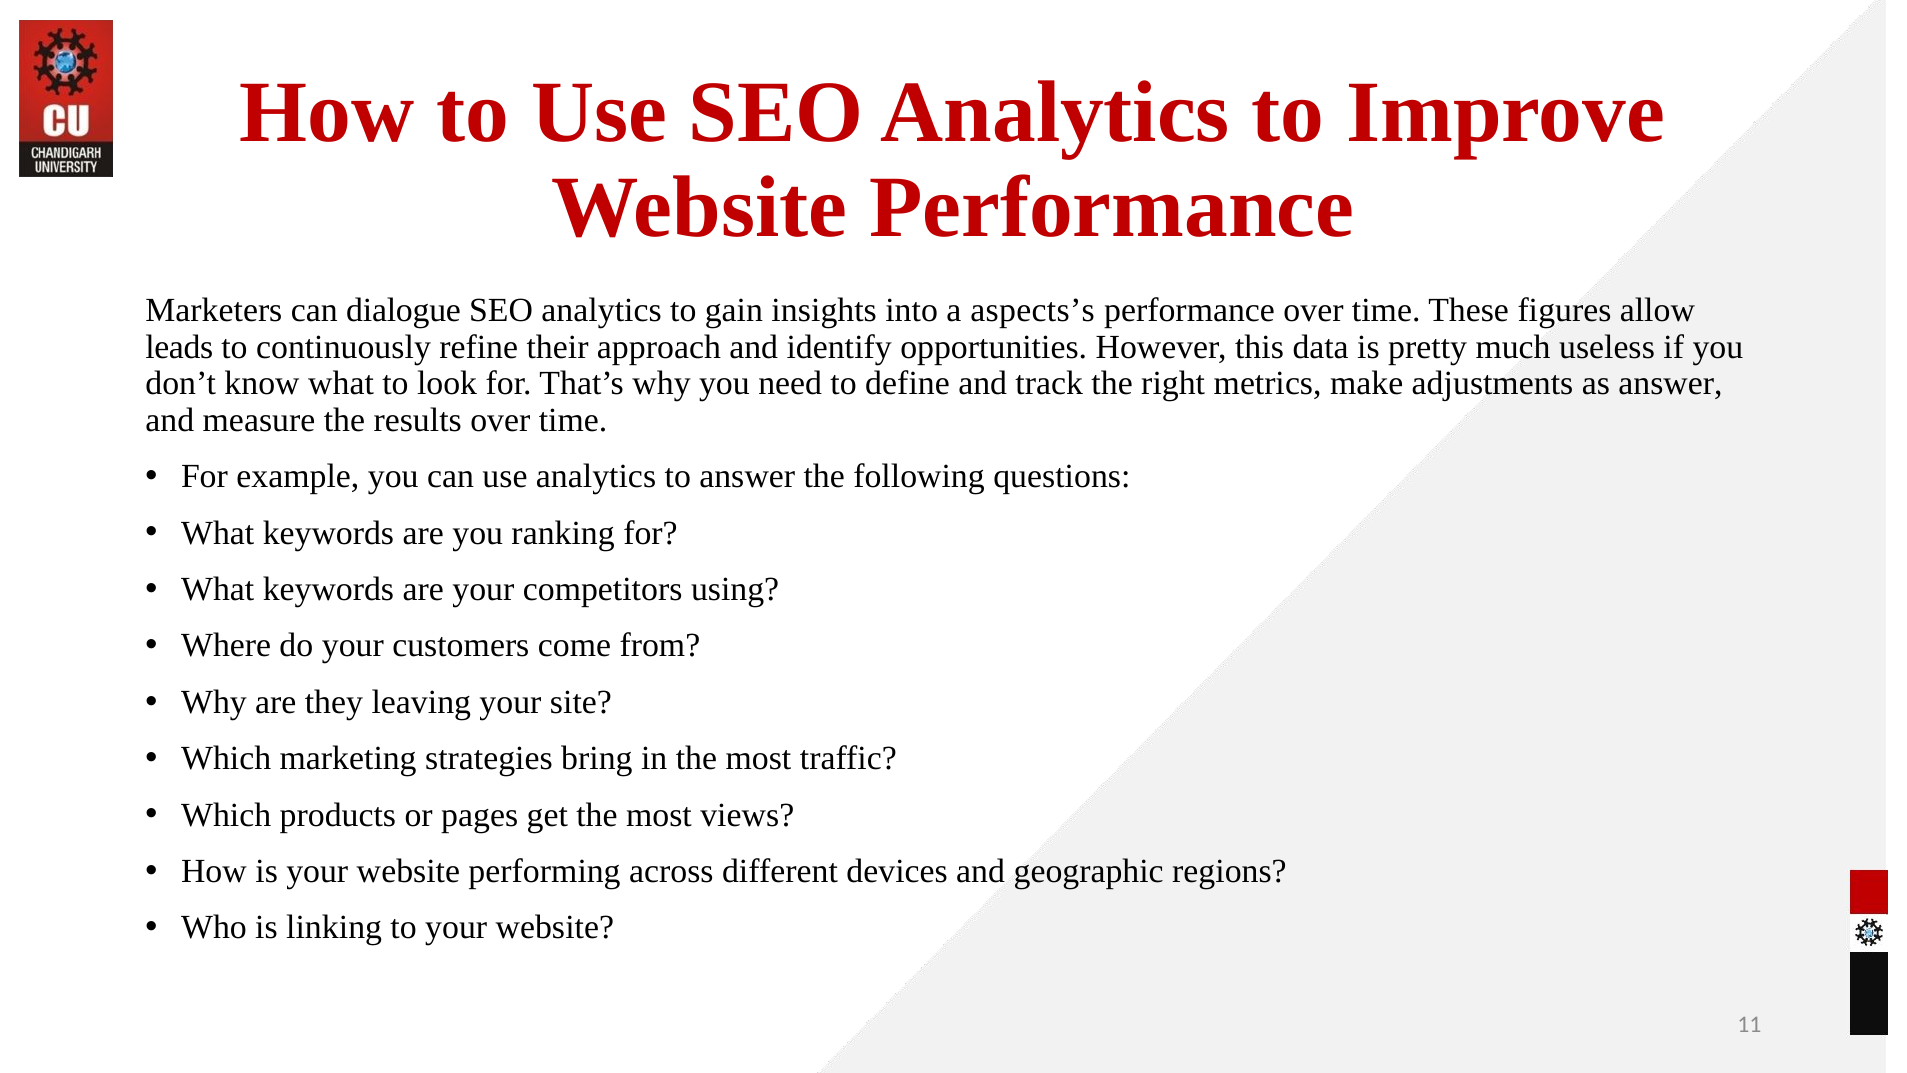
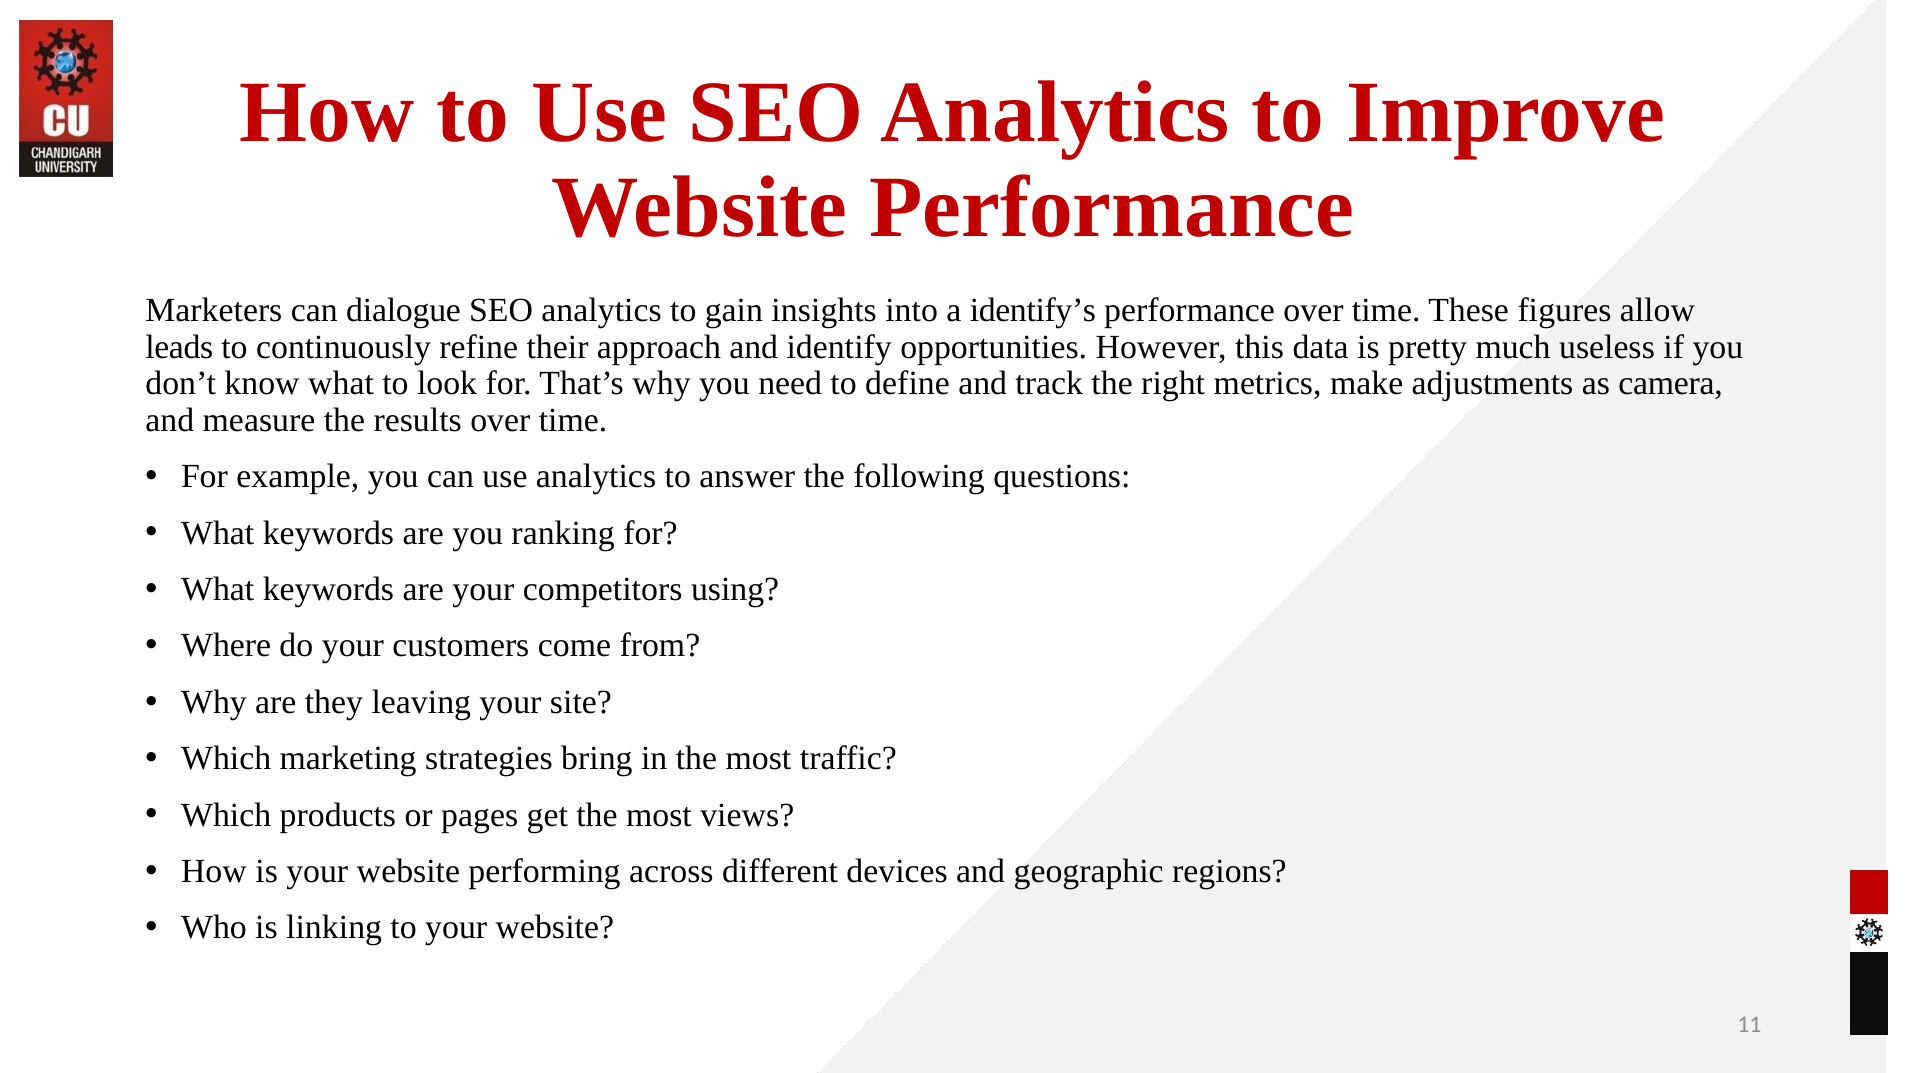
aspects’s: aspects’s -> identify’s (1033, 311)
as answer: answer -> camera (1671, 384)
